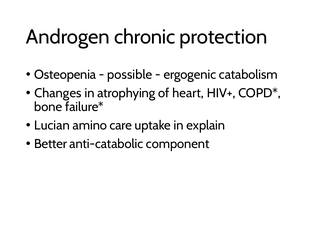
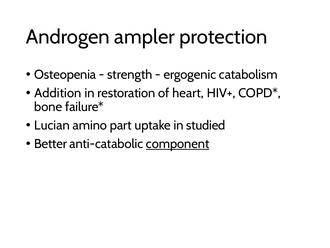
chronic: chronic -> ampler (145, 37)
possible: possible -> strength (130, 74)
Changes: Changes -> Addition (58, 93)
atrophying: atrophying -> restoration (126, 93)
care: care -> part (121, 125)
explain: explain -> studied (206, 125)
component underline: none -> present (178, 144)
